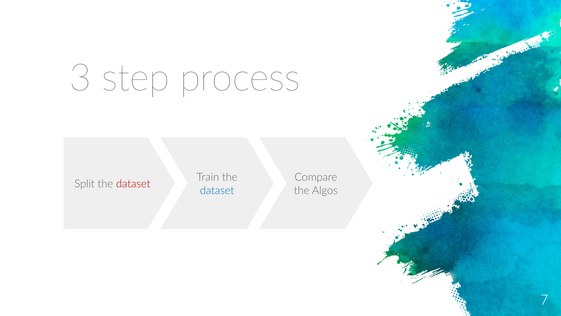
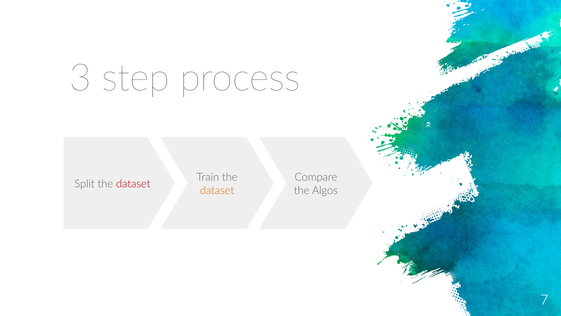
dataset colour: blue -> orange (217, 190)
